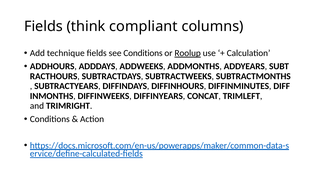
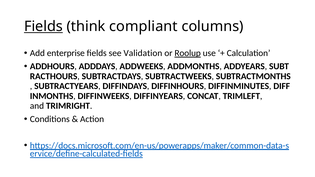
Fields underline: none -> present (43, 26)
technique: technique -> enterprise (66, 53)
see Conditions: Conditions -> Validation (143, 53)
